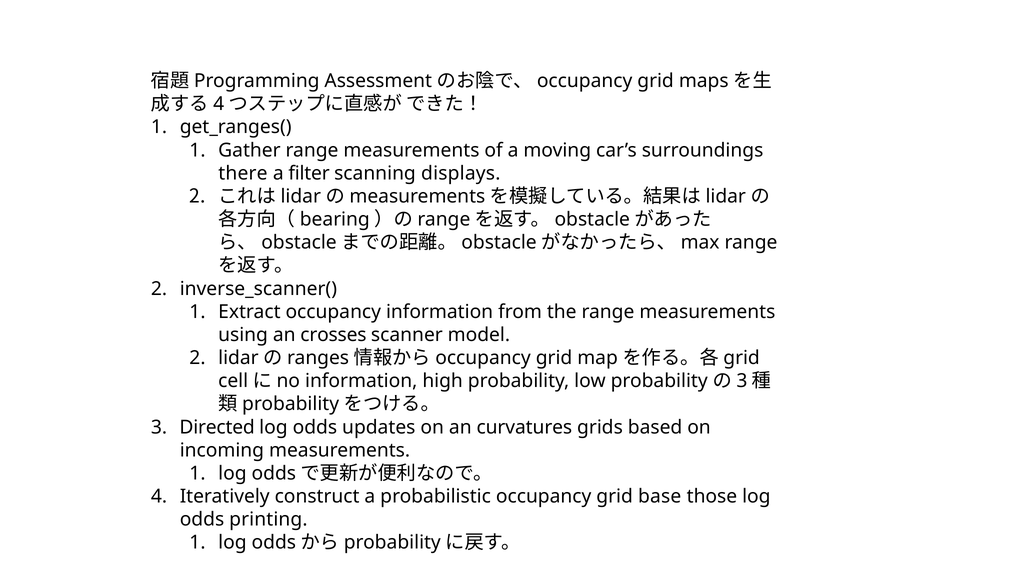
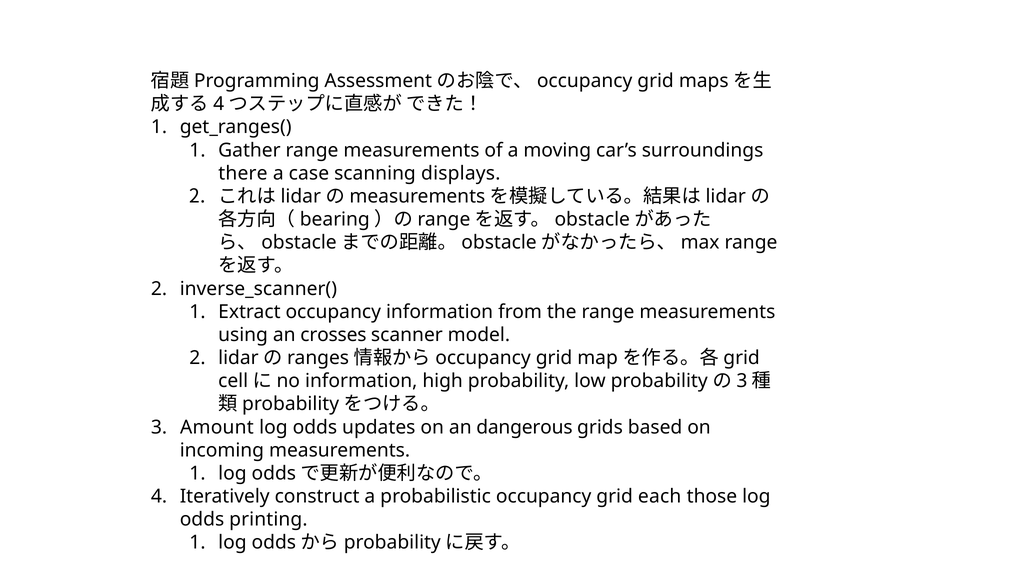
filter: filter -> case (309, 173)
Directed: Directed -> Amount (217, 427)
curvatures: curvatures -> dangerous (524, 427)
base: base -> each (660, 497)
